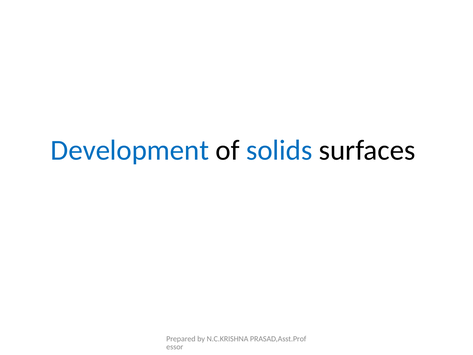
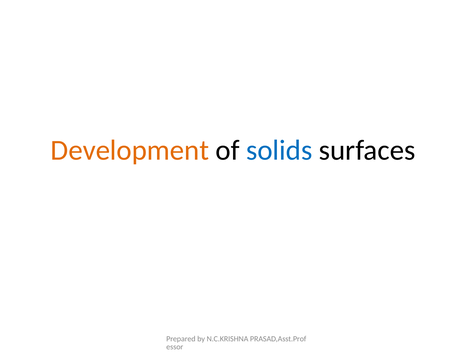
Development colour: blue -> orange (130, 150)
